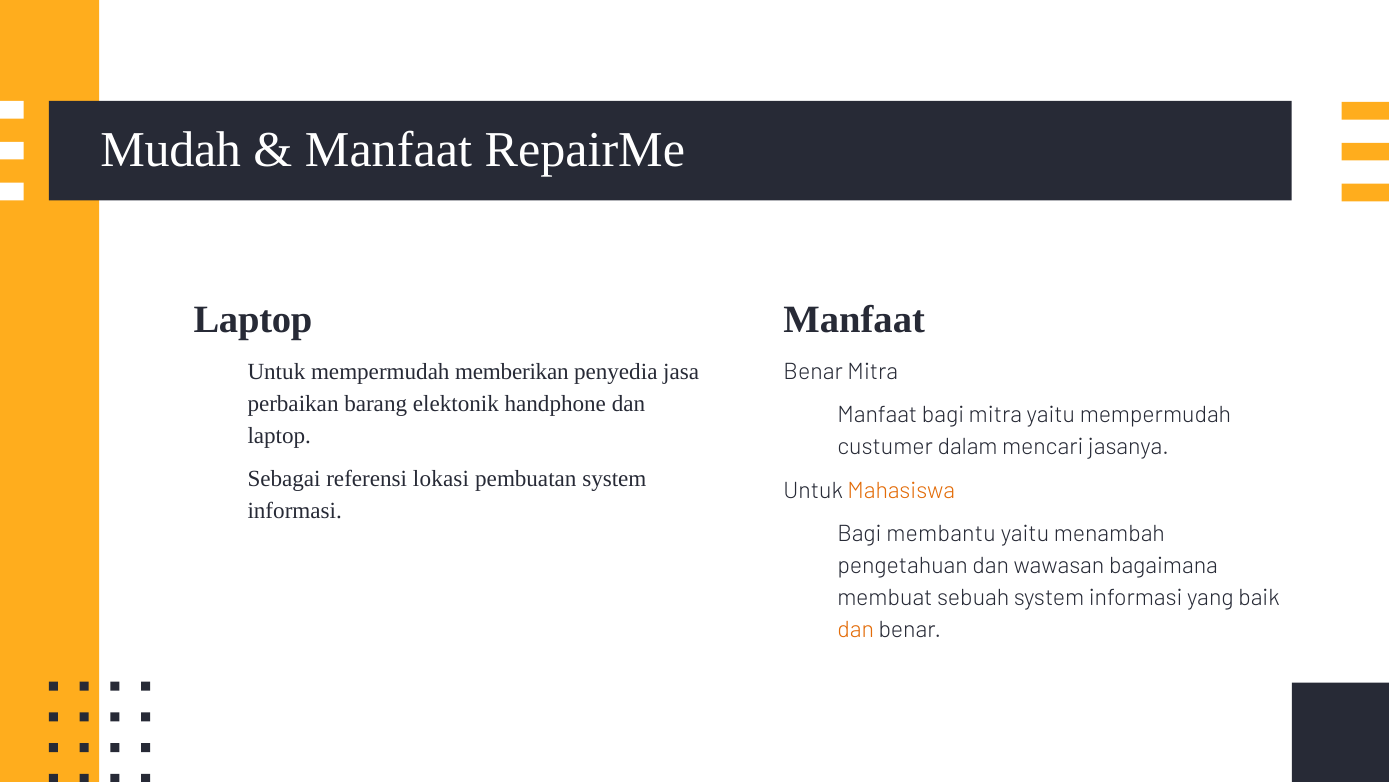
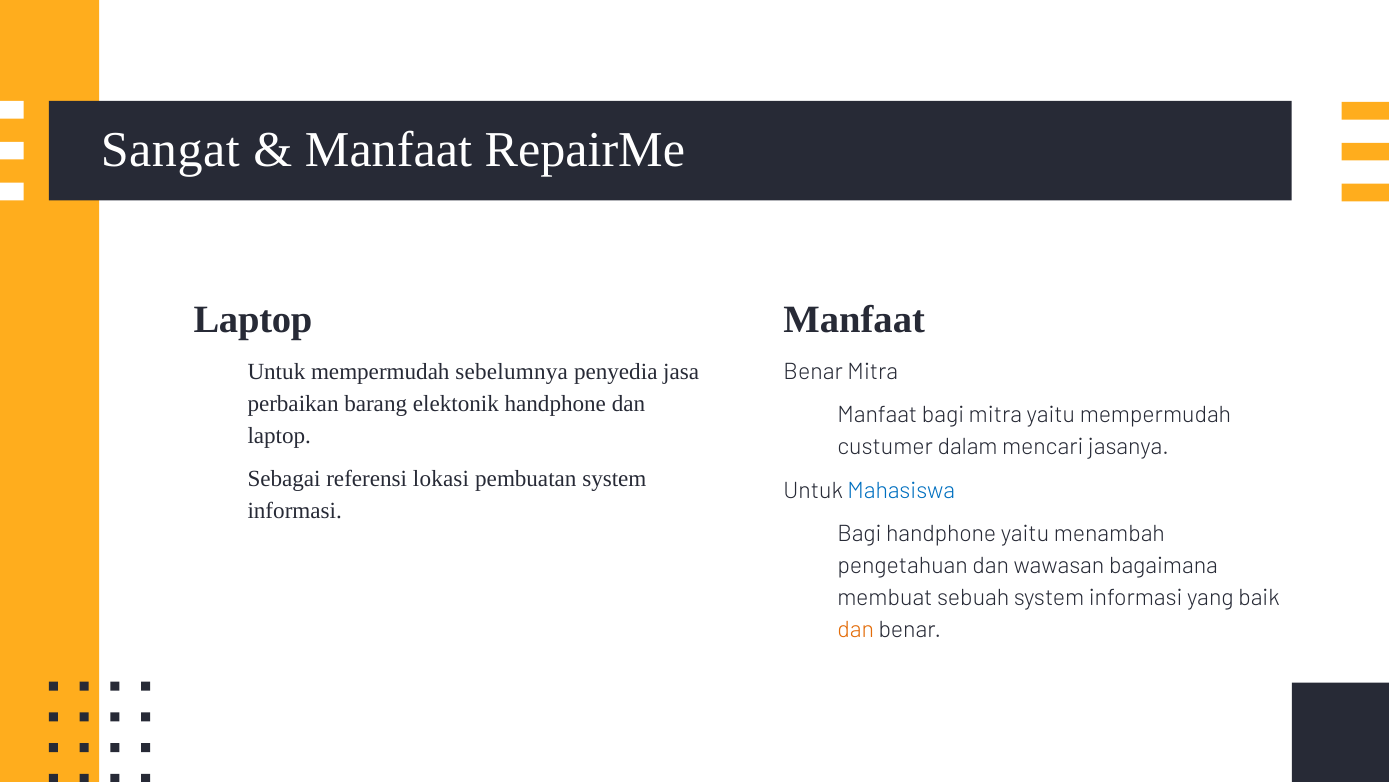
Mudah: Mudah -> Sangat (170, 150)
memberikan: memberikan -> sebelumnya (512, 371)
Mahasiswa colour: orange -> blue (901, 490)
Bagi membantu: membantu -> handphone (941, 534)
